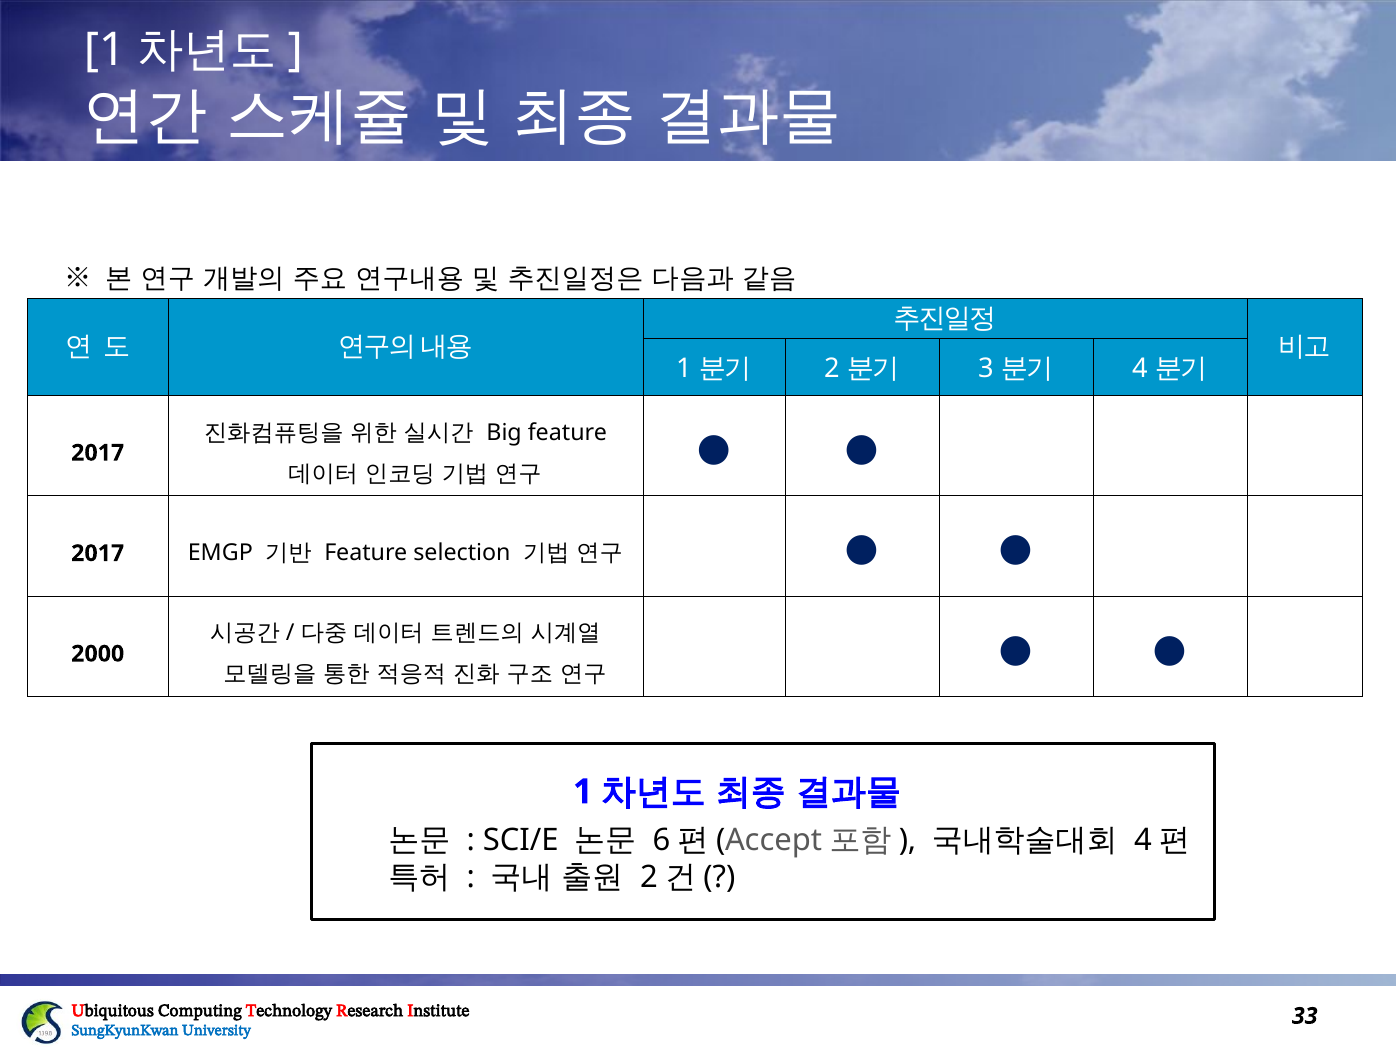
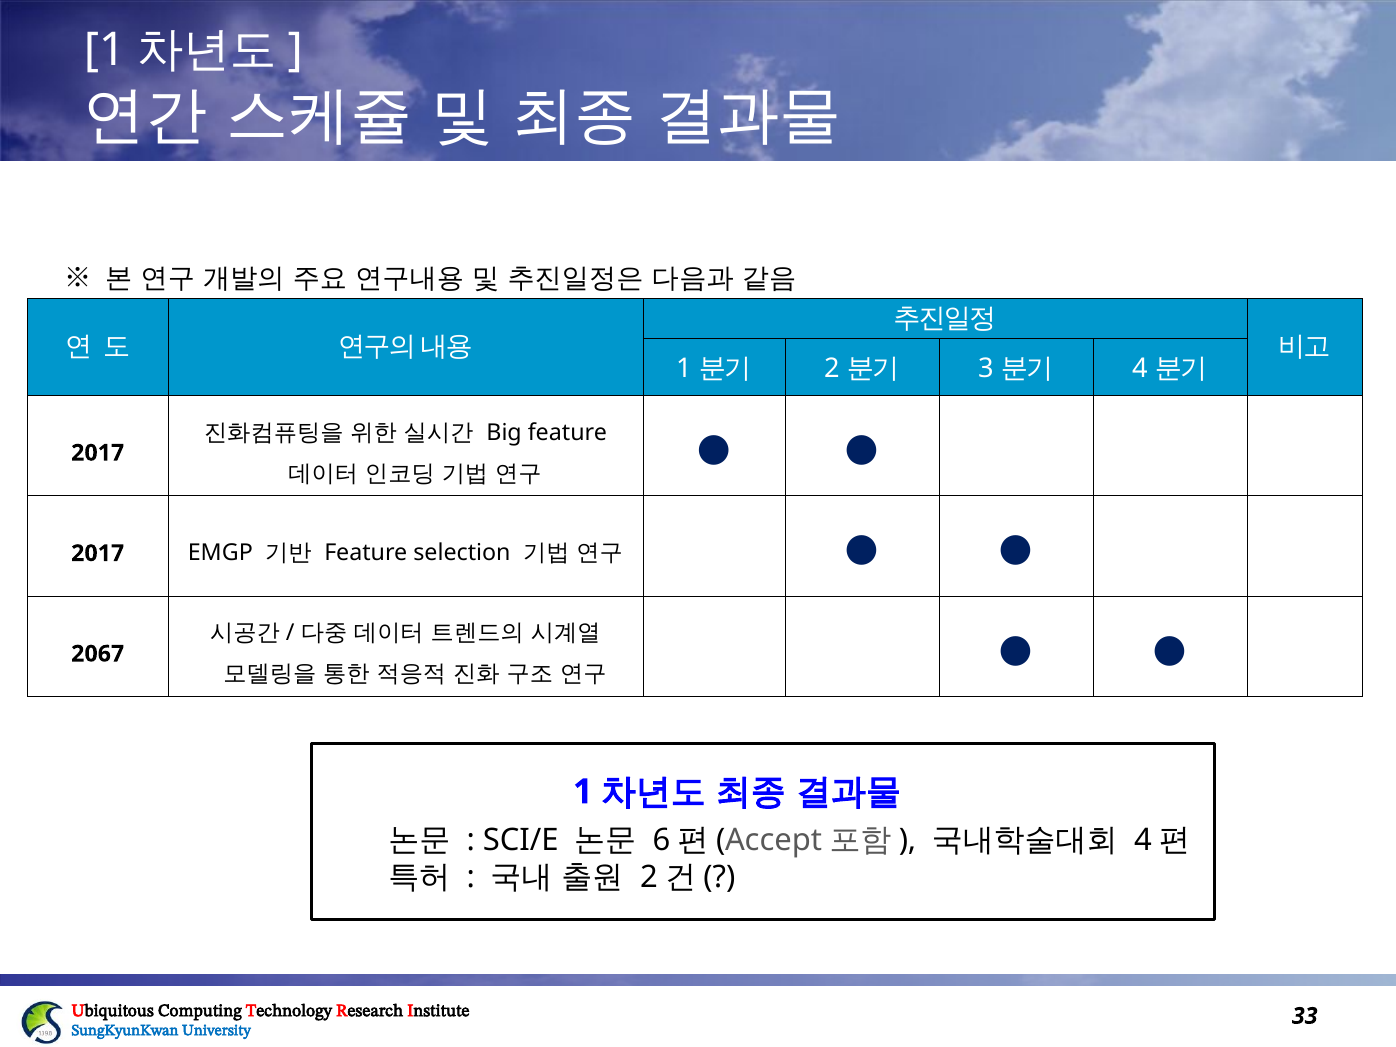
2000: 2000 -> 2067 (98, 654)
